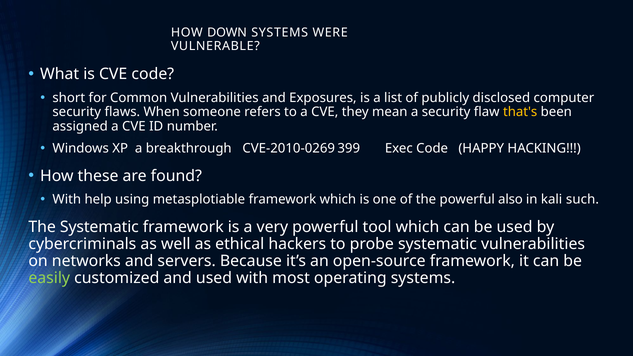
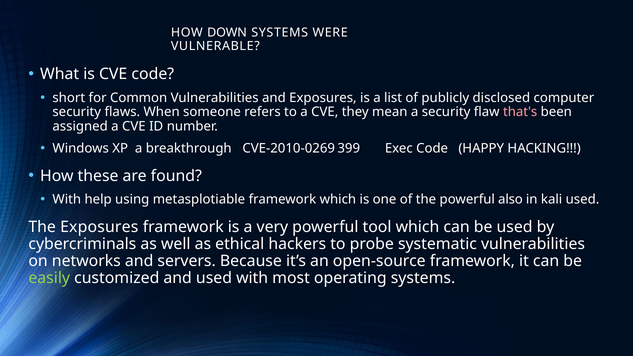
that's colour: yellow -> pink (520, 112)
kali such: such -> used (583, 200)
The Systematic: Systematic -> Exposures (99, 227)
